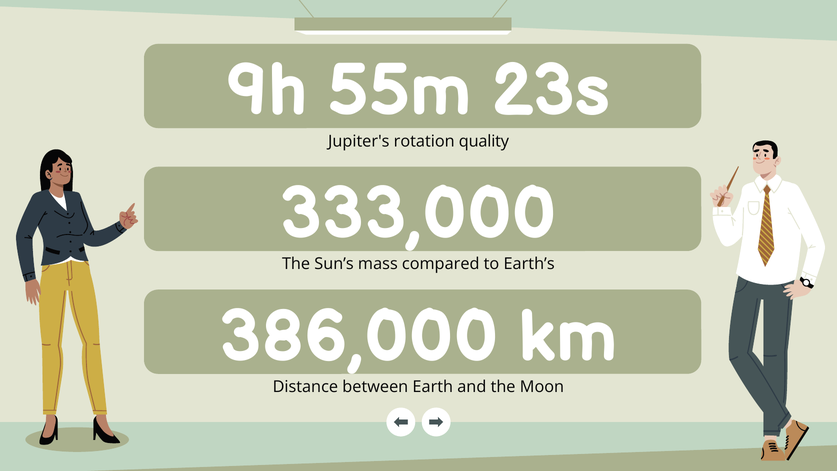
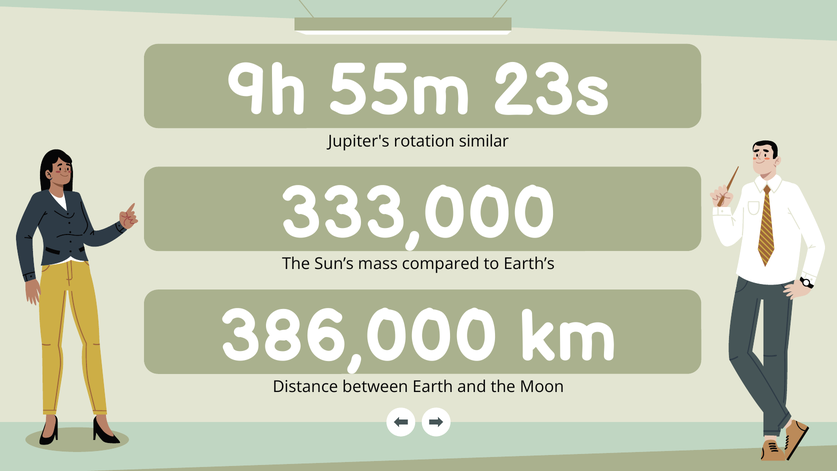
quality: quality -> similar (484, 141)
